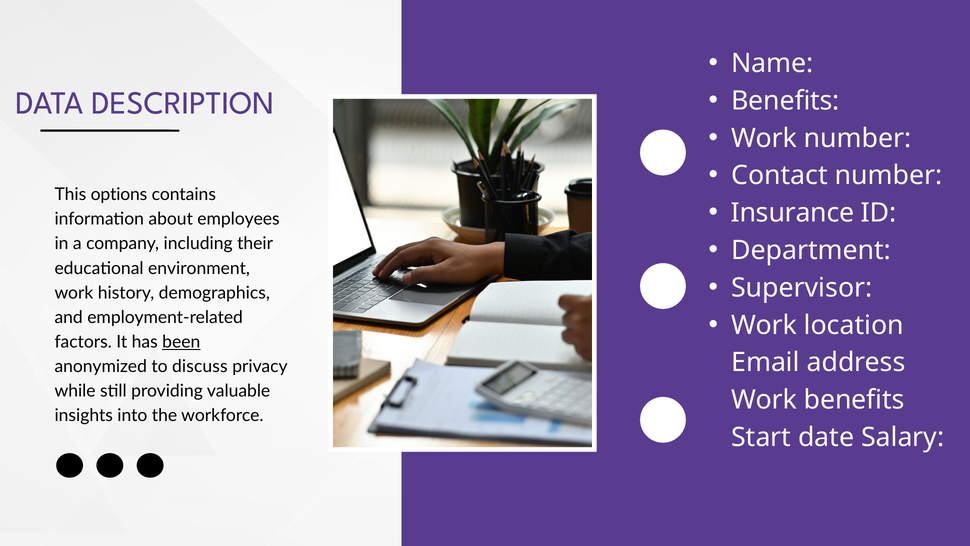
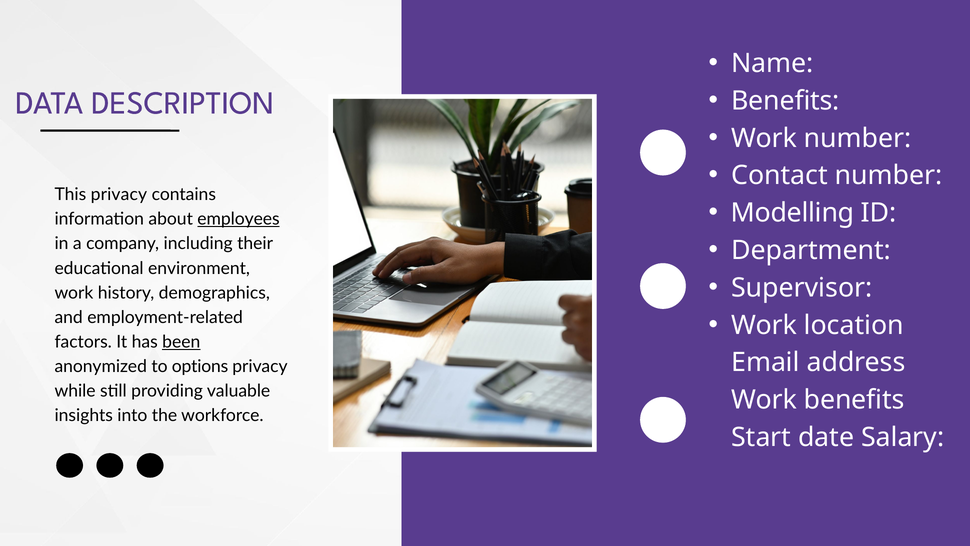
This options: options -> privacy (119, 195)
Insurance: Insurance -> Modelling (793, 213)
employees underline: none -> present (238, 219)
discuss: discuss -> options (200, 366)
